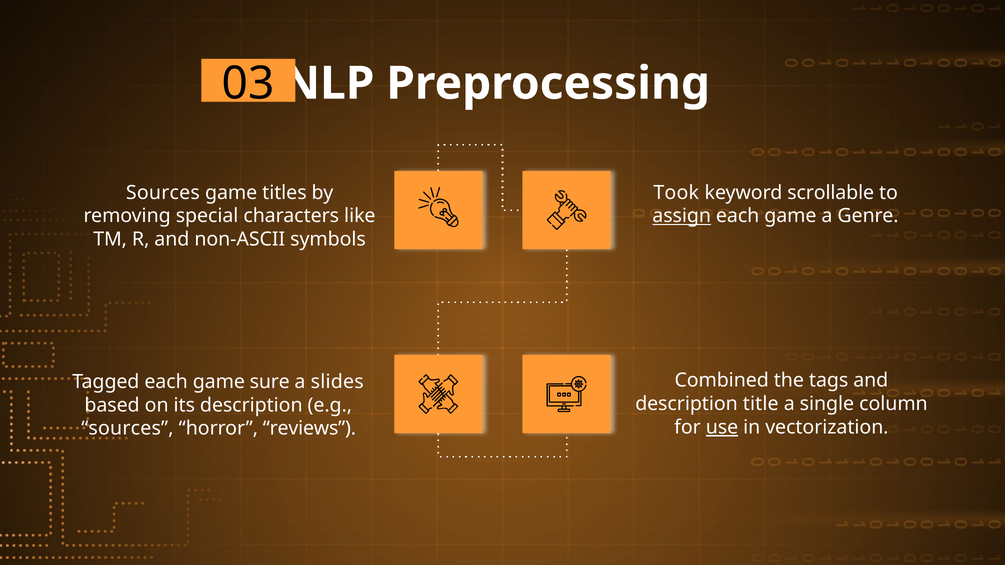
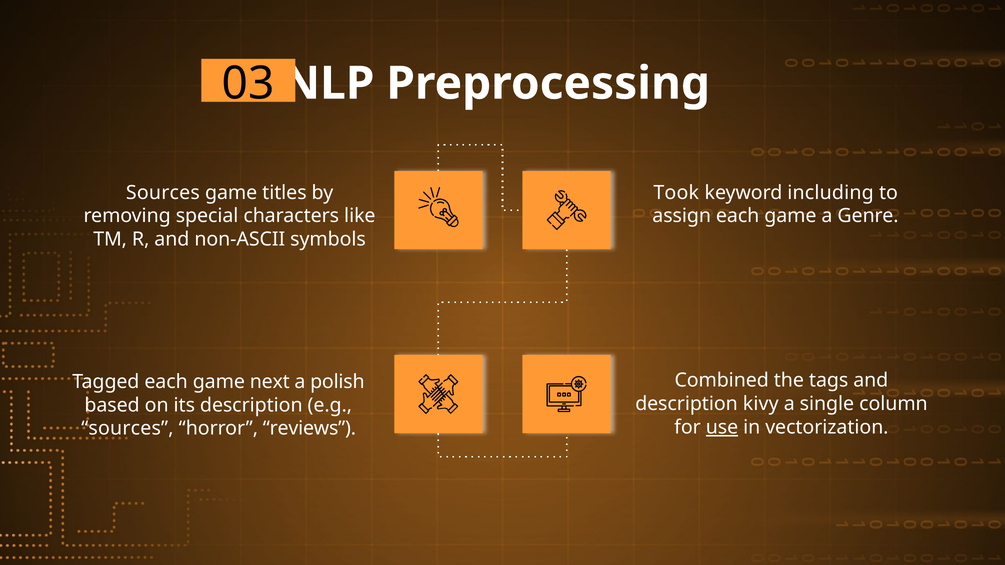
scrollable: scrollable -> including (831, 193)
assign underline: present -> none (682, 216)
sure: sure -> next (270, 382)
slides: slides -> polish (337, 382)
title: title -> kivy (761, 404)
